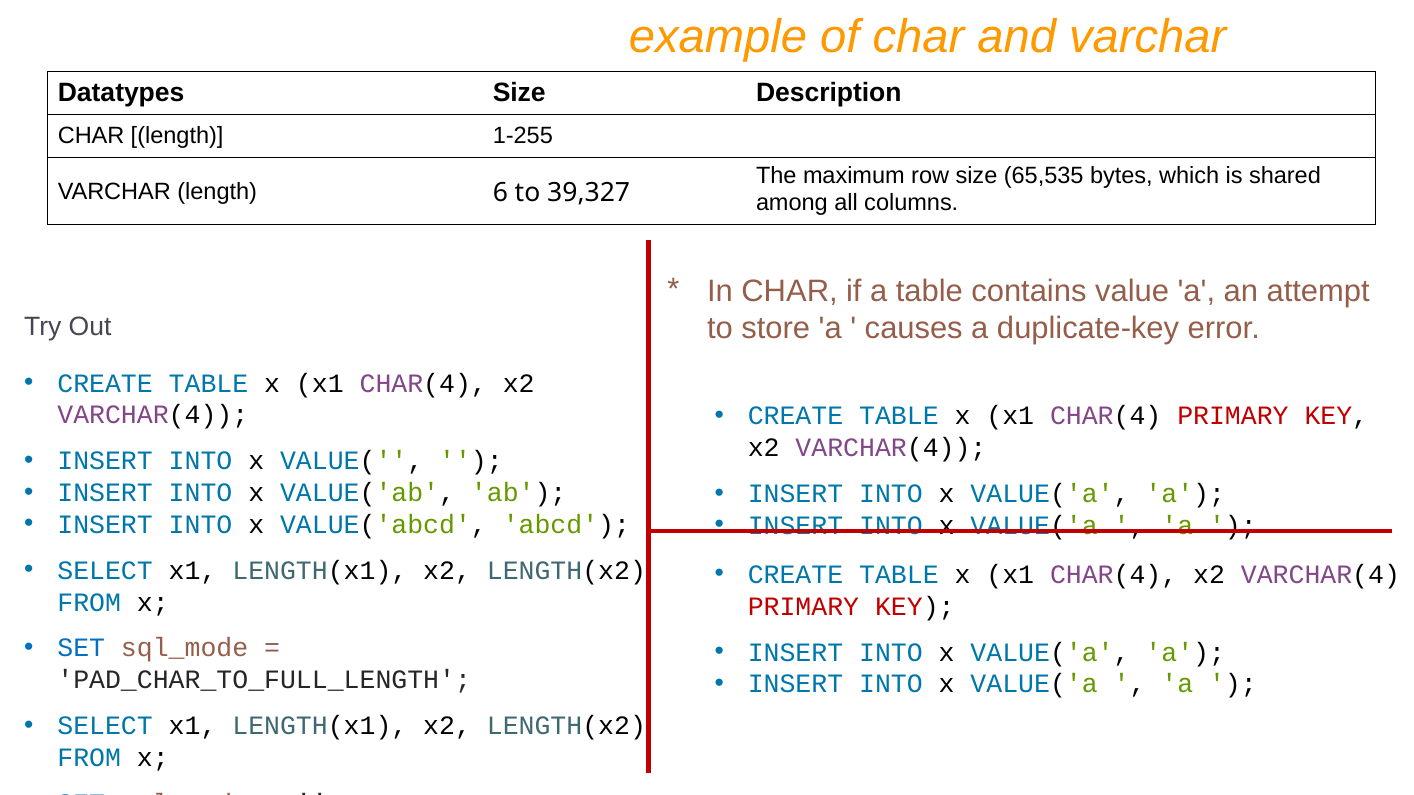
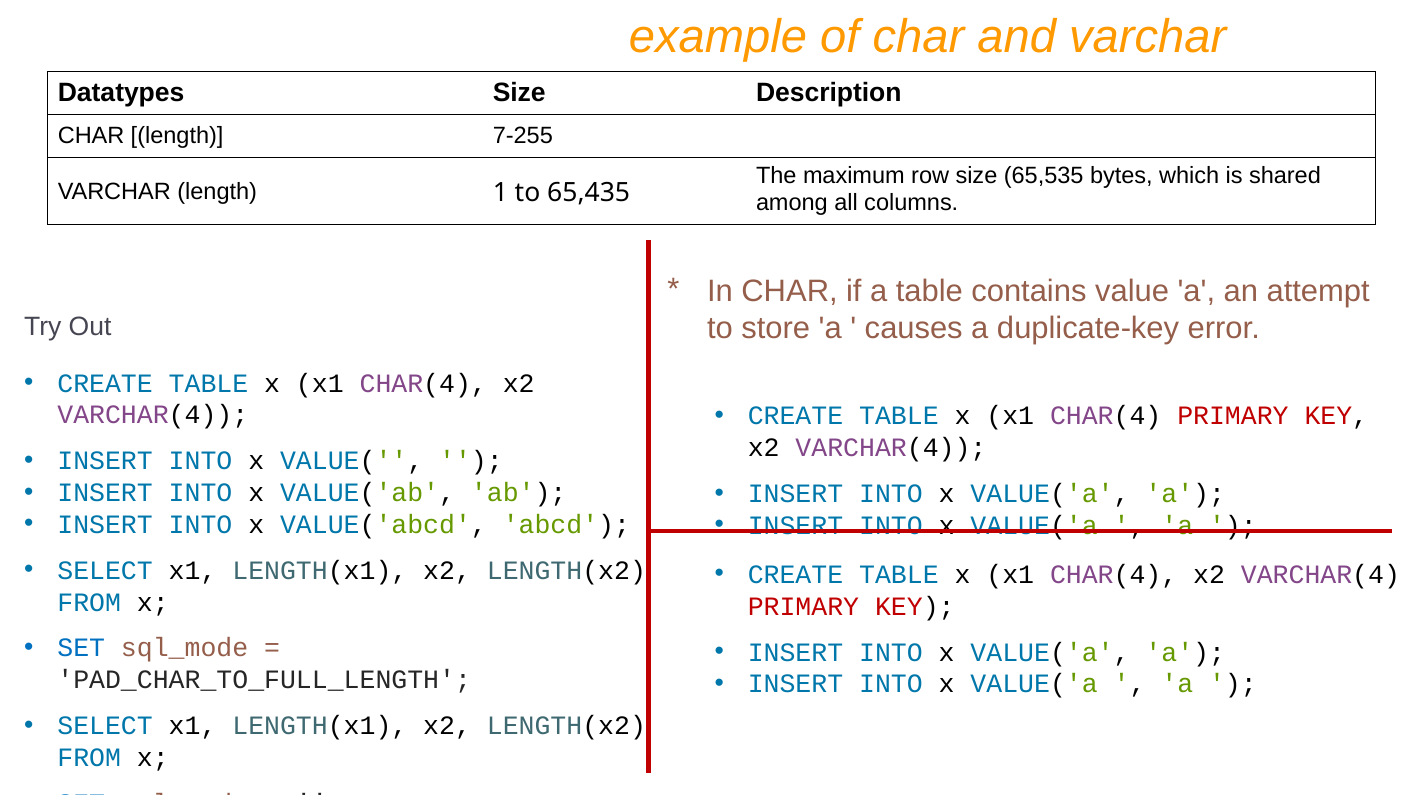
1-255: 1-255 -> 7-255 (523, 136)
6: 6 -> 1 (500, 192)
39,327: 39,327 -> 65,435 (589, 192)
